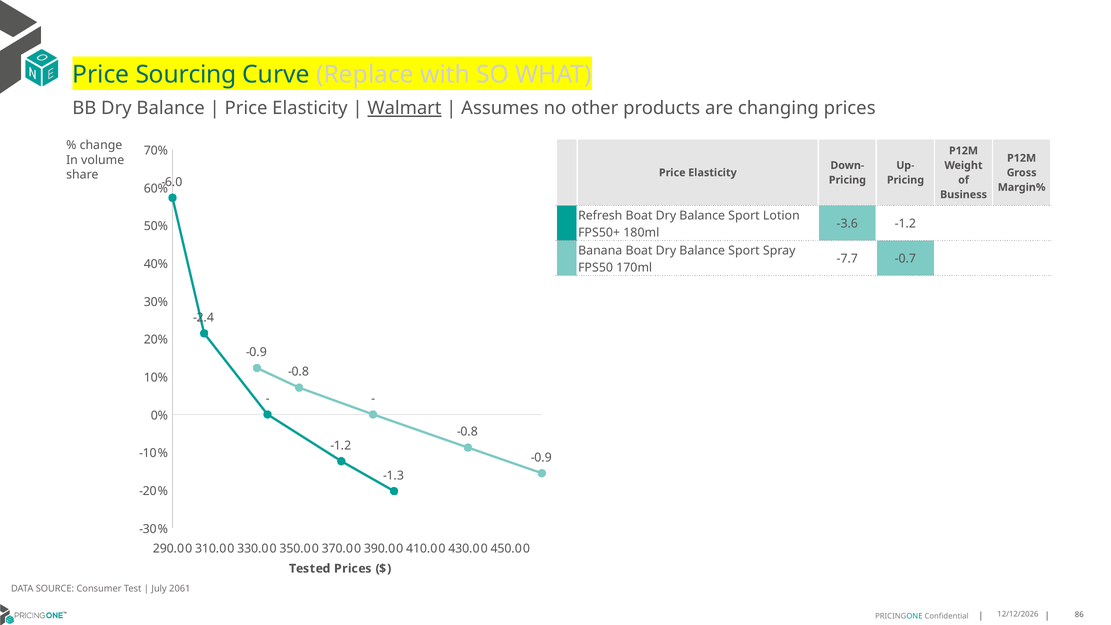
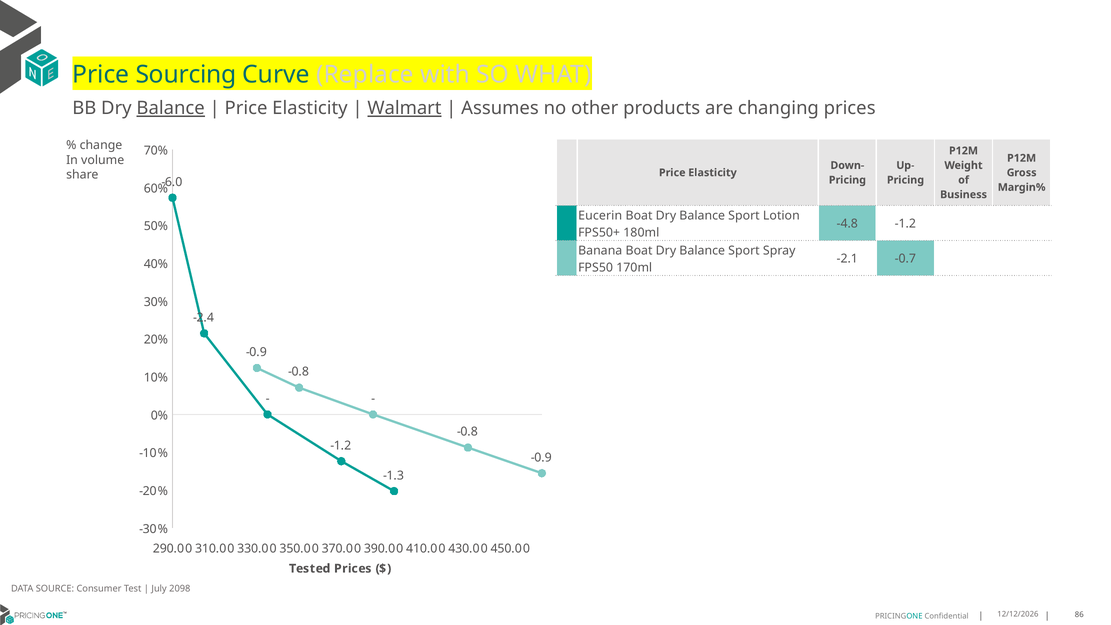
Balance underline: none -> present (171, 108)
Refresh: Refresh -> Eucerin (600, 216)
-3.6: -3.6 -> -4.8 (847, 224)
-7.7: -7.7 -> -2.1 (847, 259)
2061: 2061 -> 2098 (180, 589)
